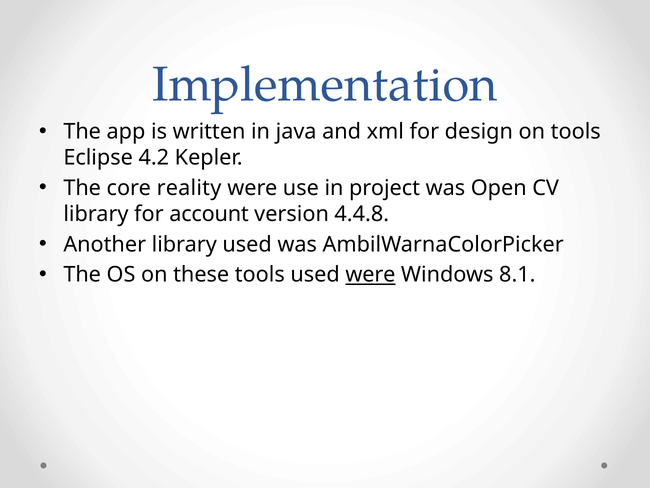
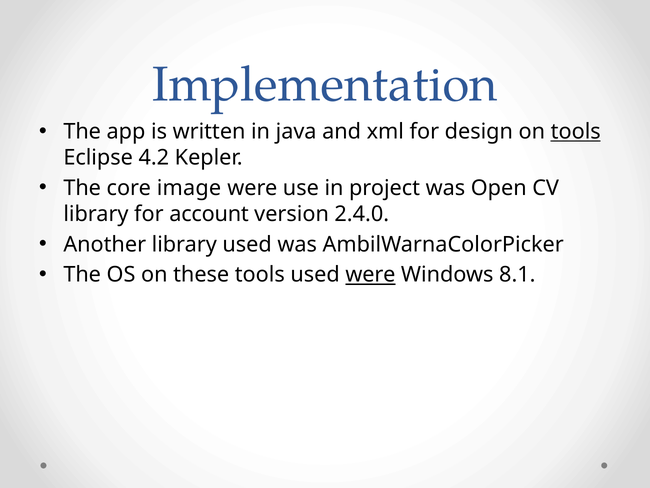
tools underline: none -> present (576, 132)
reality: reality -> image (189, 188)
4.4.8: 4.4.8 -> 2.4.0 (362, 214)
